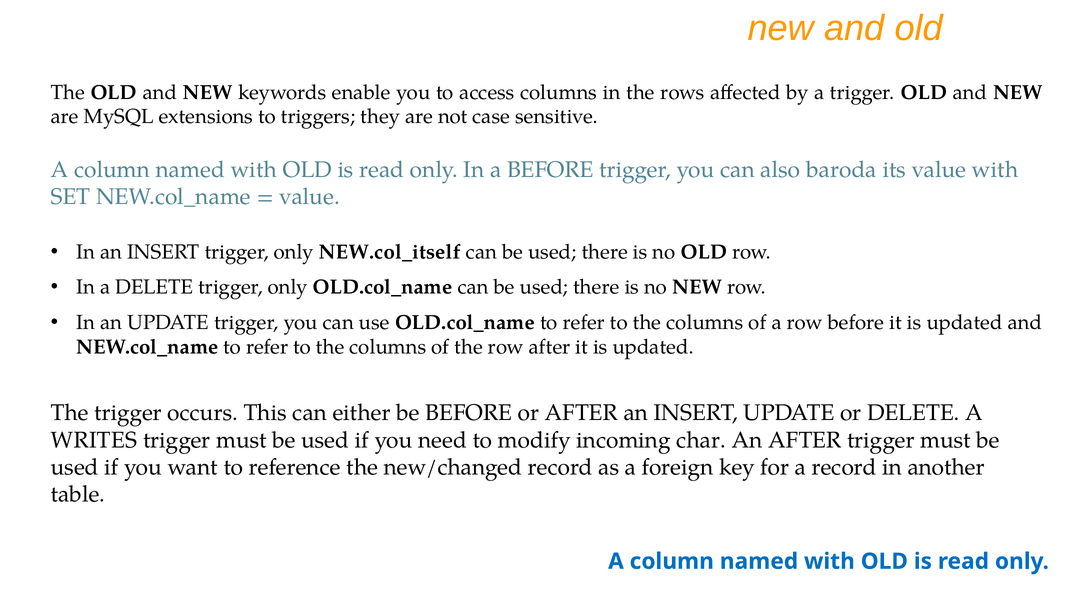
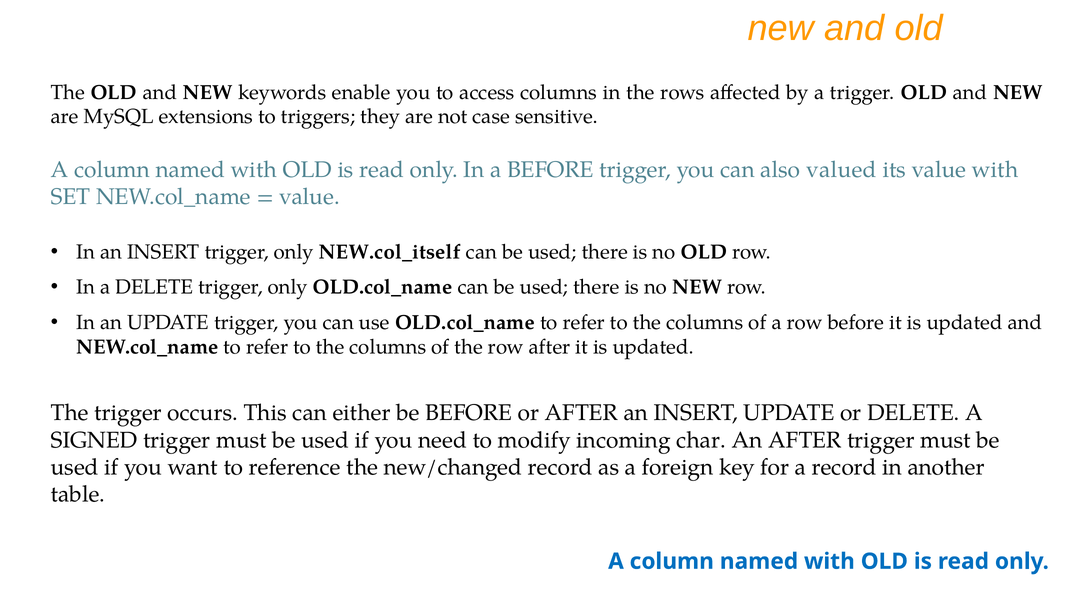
baroda: baroda -> valued (841, 170)
WRITES: WRITES -> SIGNED (94, 440)
